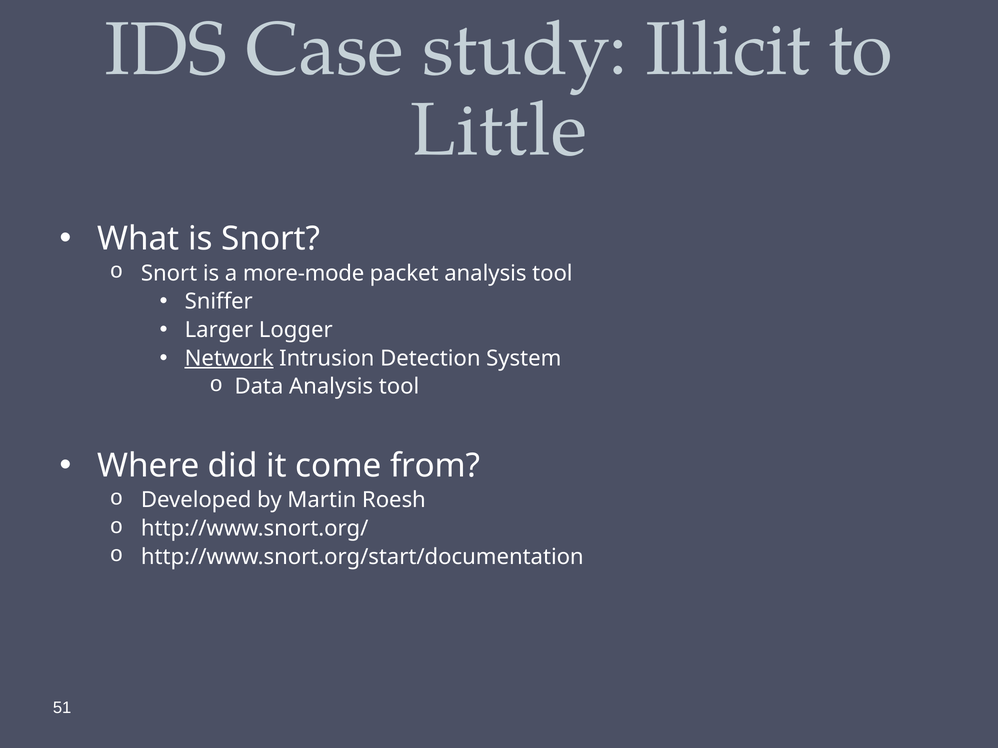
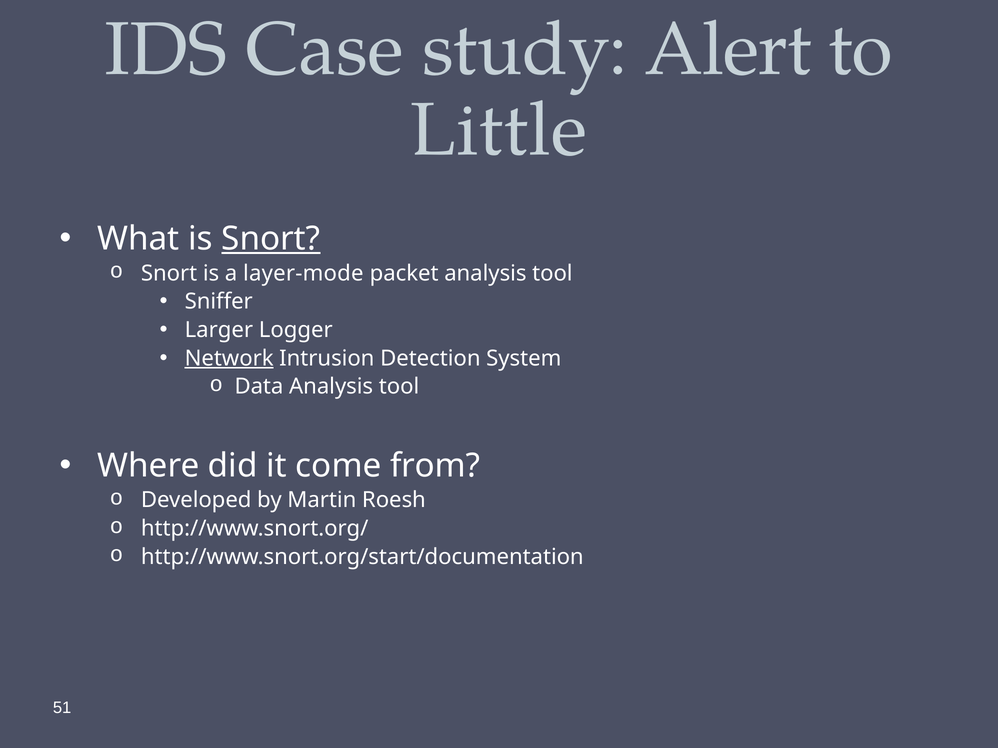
Illicit: Illicit -> Alert (728, 50)
Snort underline: none -> present (271, 239)
more-mode: more-mode -> layer-mode (303, 273)
